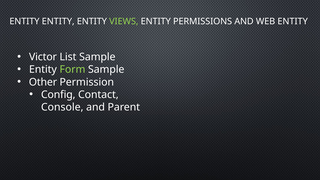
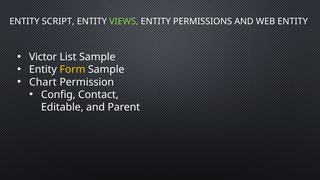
ENTITY: ENTITY -> SCRIPT (58, 21)
Form colour: light green -> yellow (72, 70)
Other: Other -> Chart (43, 82)
Console: Console -> Editable (62, 107)
